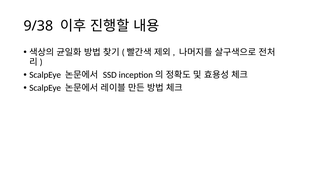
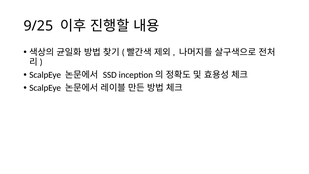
9/38: 9/38 -> 9/25 (38, 26)
